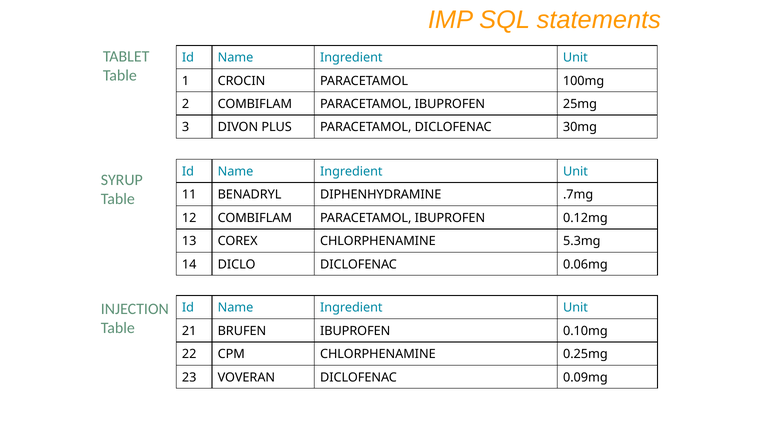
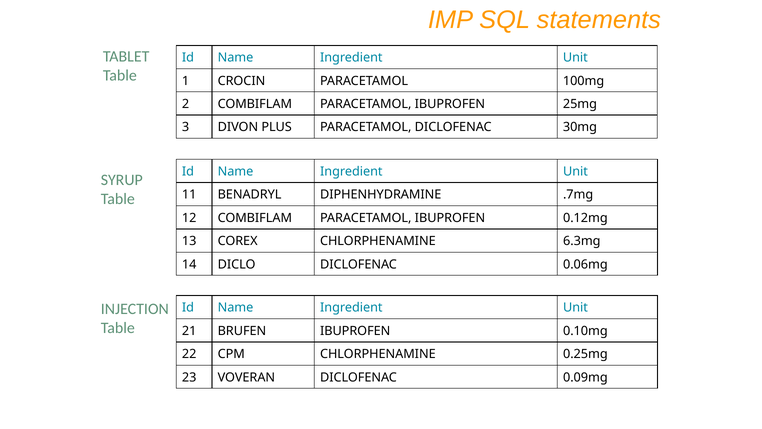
5.3mg: 5.3mg -> 6.3mg (582, 241)
